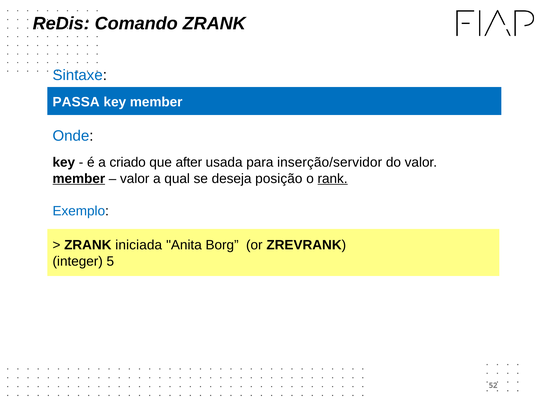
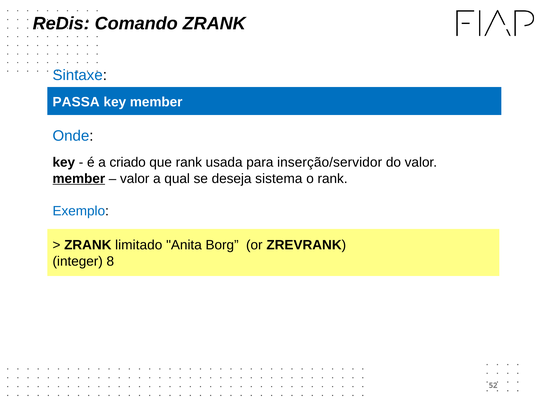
que after: after -> rank (189, 162)
posição: posição -> sistema (279, 178)
rank underline: present -> none (333, 178)
iniciada: iniciada -> limitado (139, 245)
5: 5 -> 8 (110, 261)
